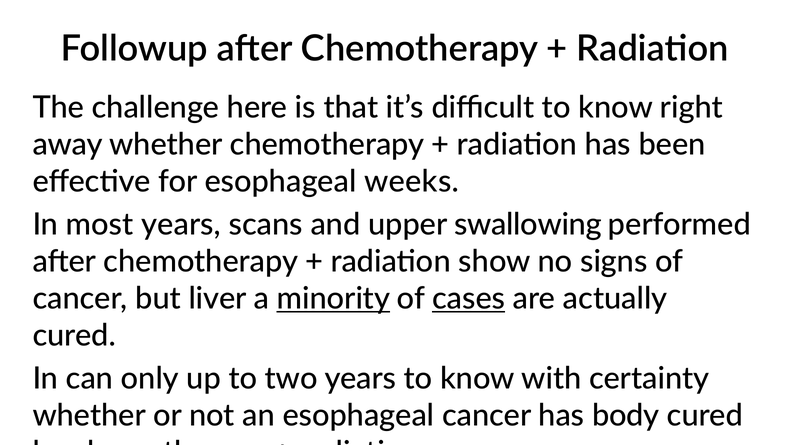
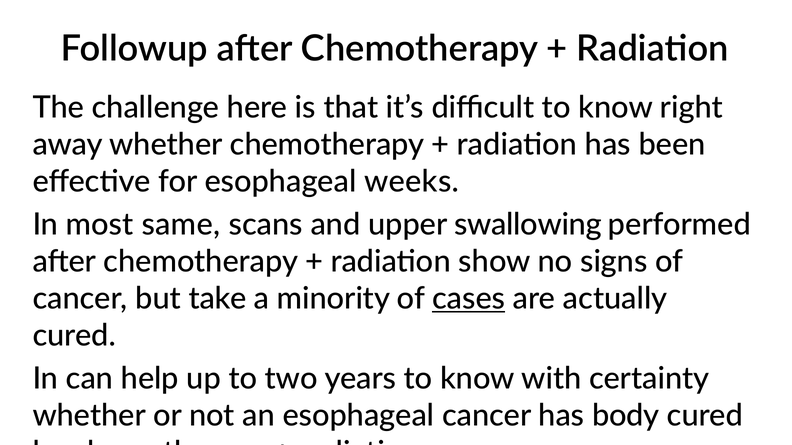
most years: years -> same (181, 225)
liver: liver -> take (218, 299)
minority underline: present -> none (333, 299)
only: only -> help (150, 379)
